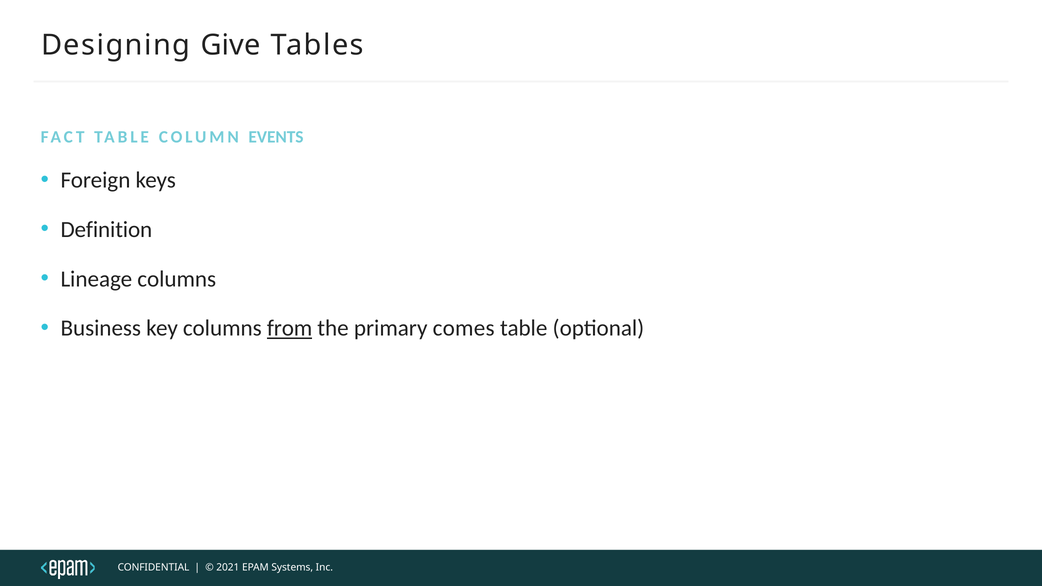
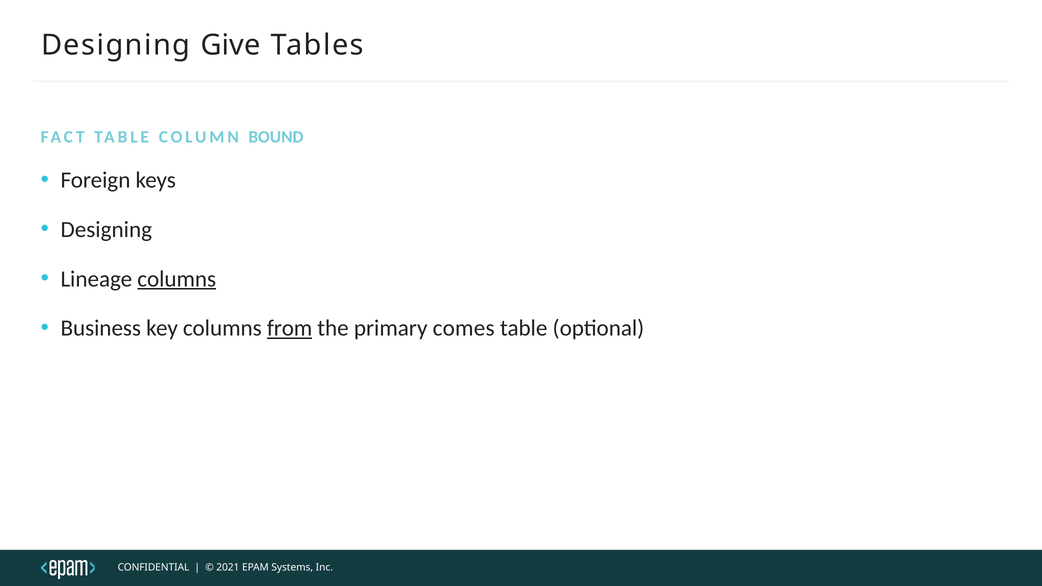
EVENTS: EVENTS -> BOUND (276, 137)
Definition: Definition -> Designing (106, 230)
columns underline: none -> present (177, 279)
